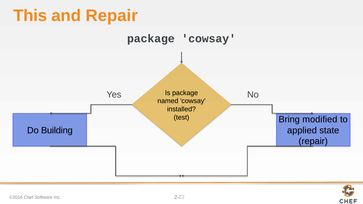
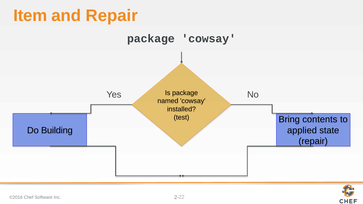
This: This -> Item (30, 16)
modified: modified -> contents (320, 120)
